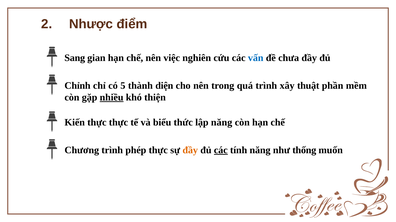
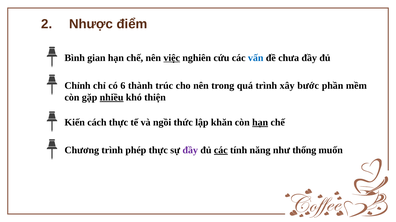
Sang: Sang -> Bình (75, 58)
việc underline: none -> present (172, 58)
5: 5 -> 6 (123, 86)
diện: diện -> trúc (164, 86)
thuật: thuật -> bước (308, 86)
Kiến thực: thực -> cách (97, 123)
biểu: biểu -> ngồi (162, 123)
lập năng: năng -> khăn (222, 123)
hạn underline: none -> present (260, 123)
đầy colour: orange -> purple (190, 151)
